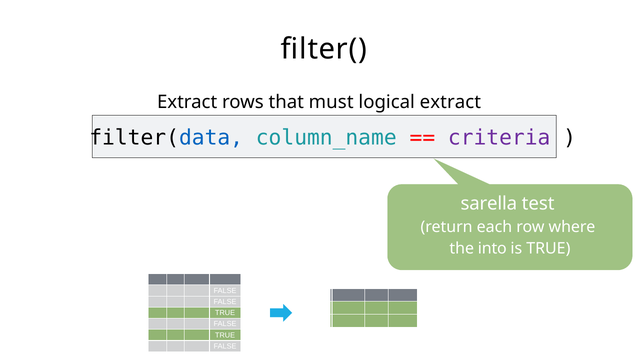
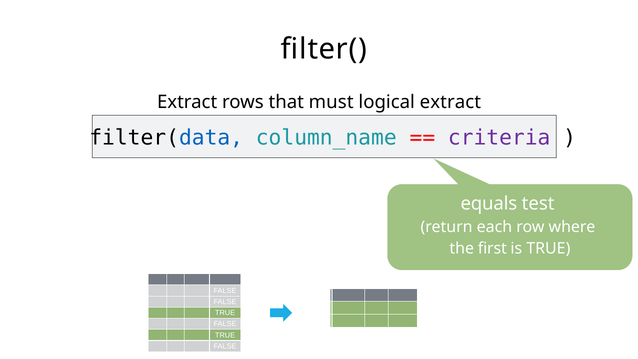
sarella: sarella -> equals (489, 204)
into: into -> first (492, 248)
